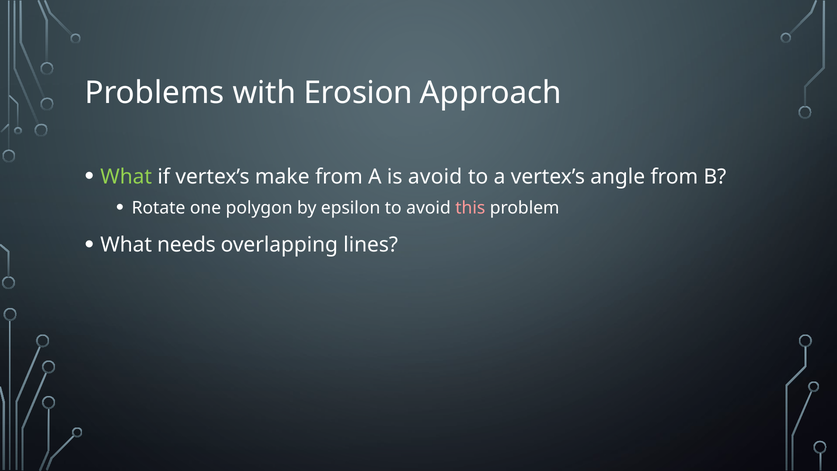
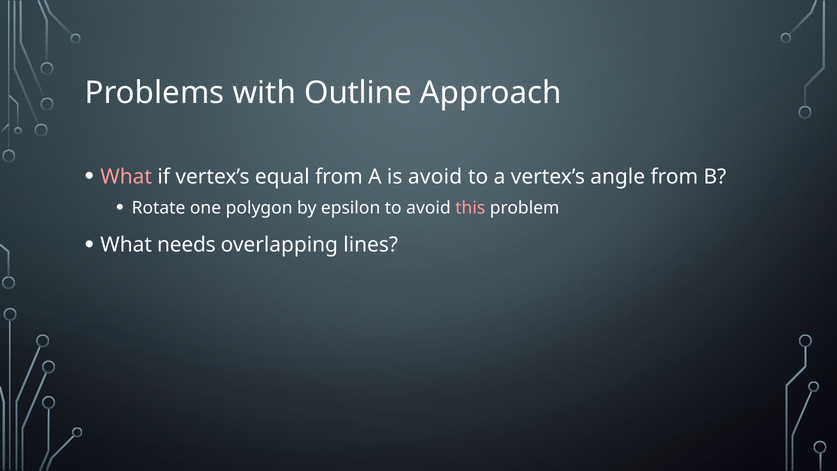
Erosion: Erosion -> Outline (358, 93)
What colour: light green -> pink (126, 177)
make: make -> equal (282, 177)
